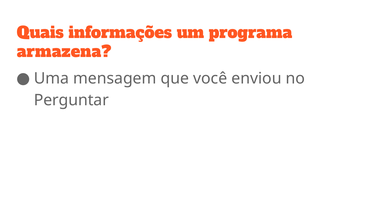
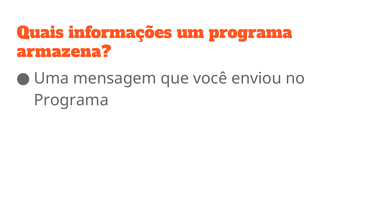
Perguntar: Perguntar -> Programa (71, 100)
